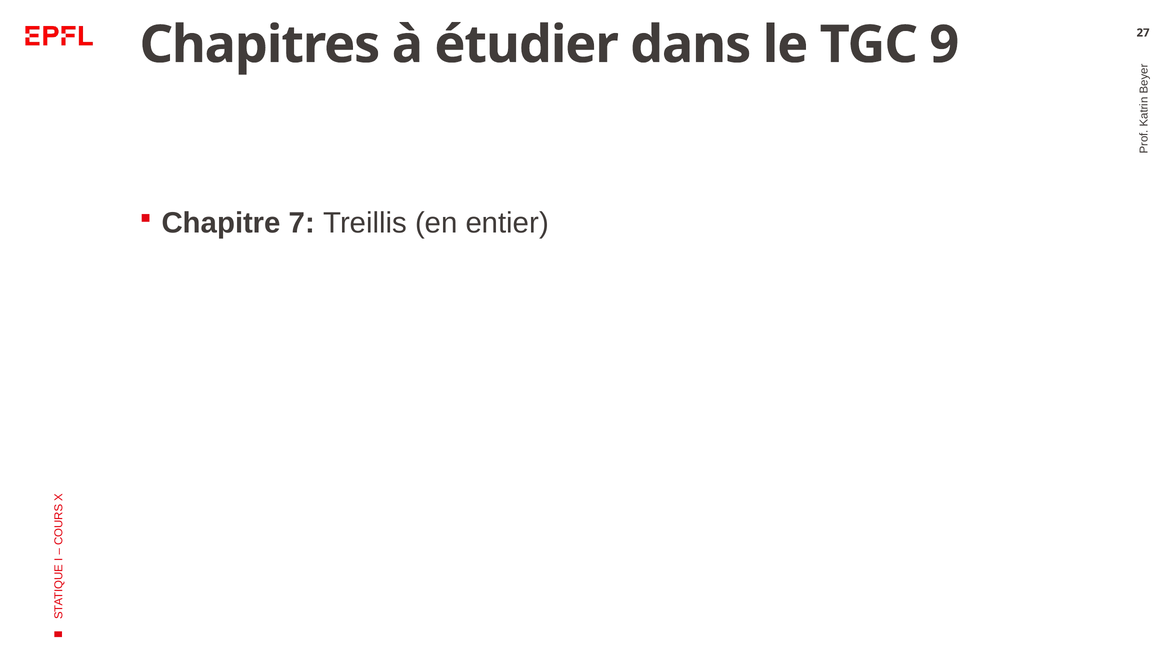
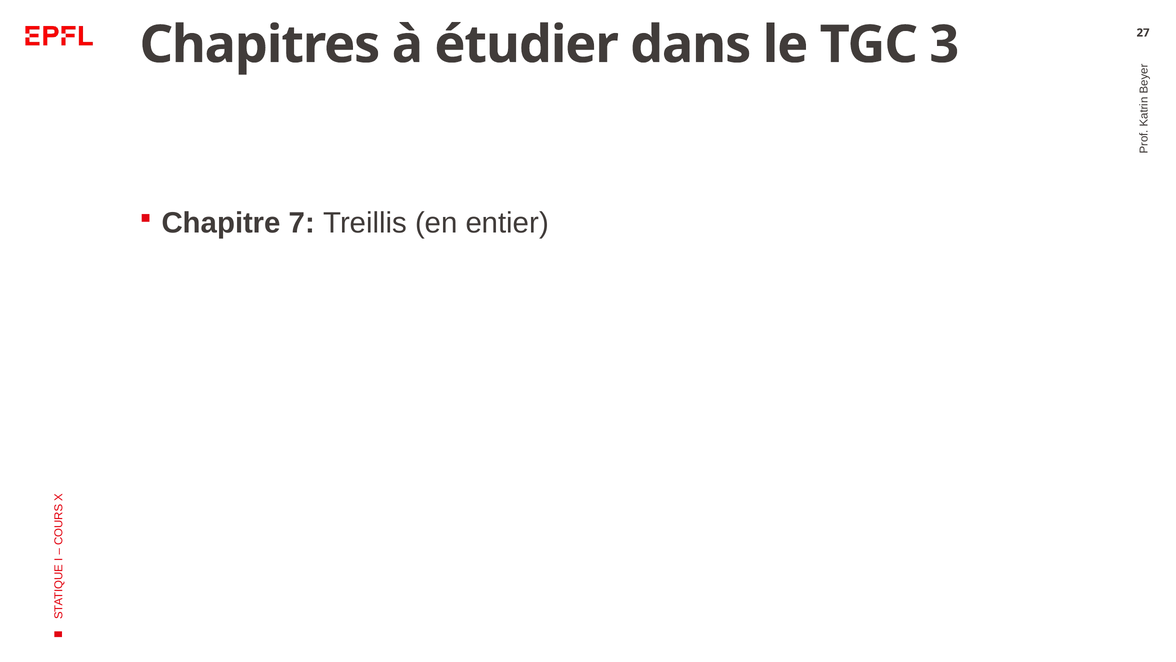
9: 9 -> 3 (944, 45)
